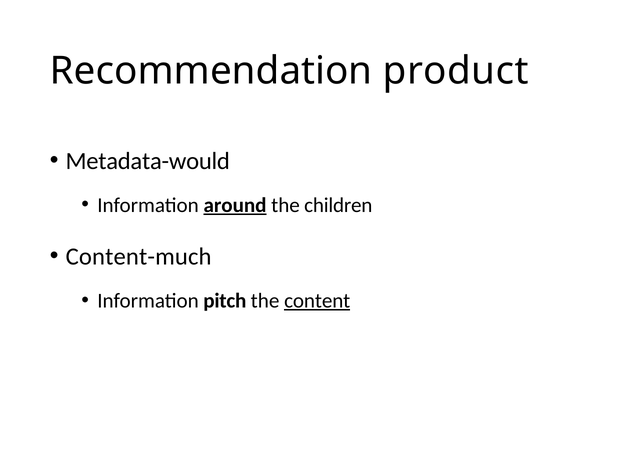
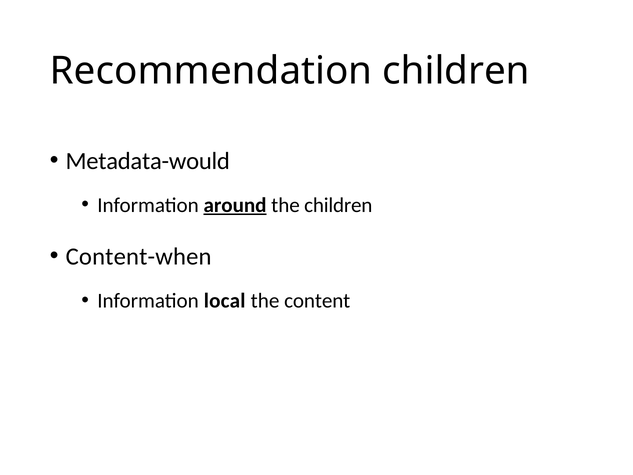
Recommendation product: product -> children (456, 71)
Content-much: Content-much -> Content-when (139, 256)
pitch: pitch -> local (225, 301)
content underline: present -> none (317, 301)
